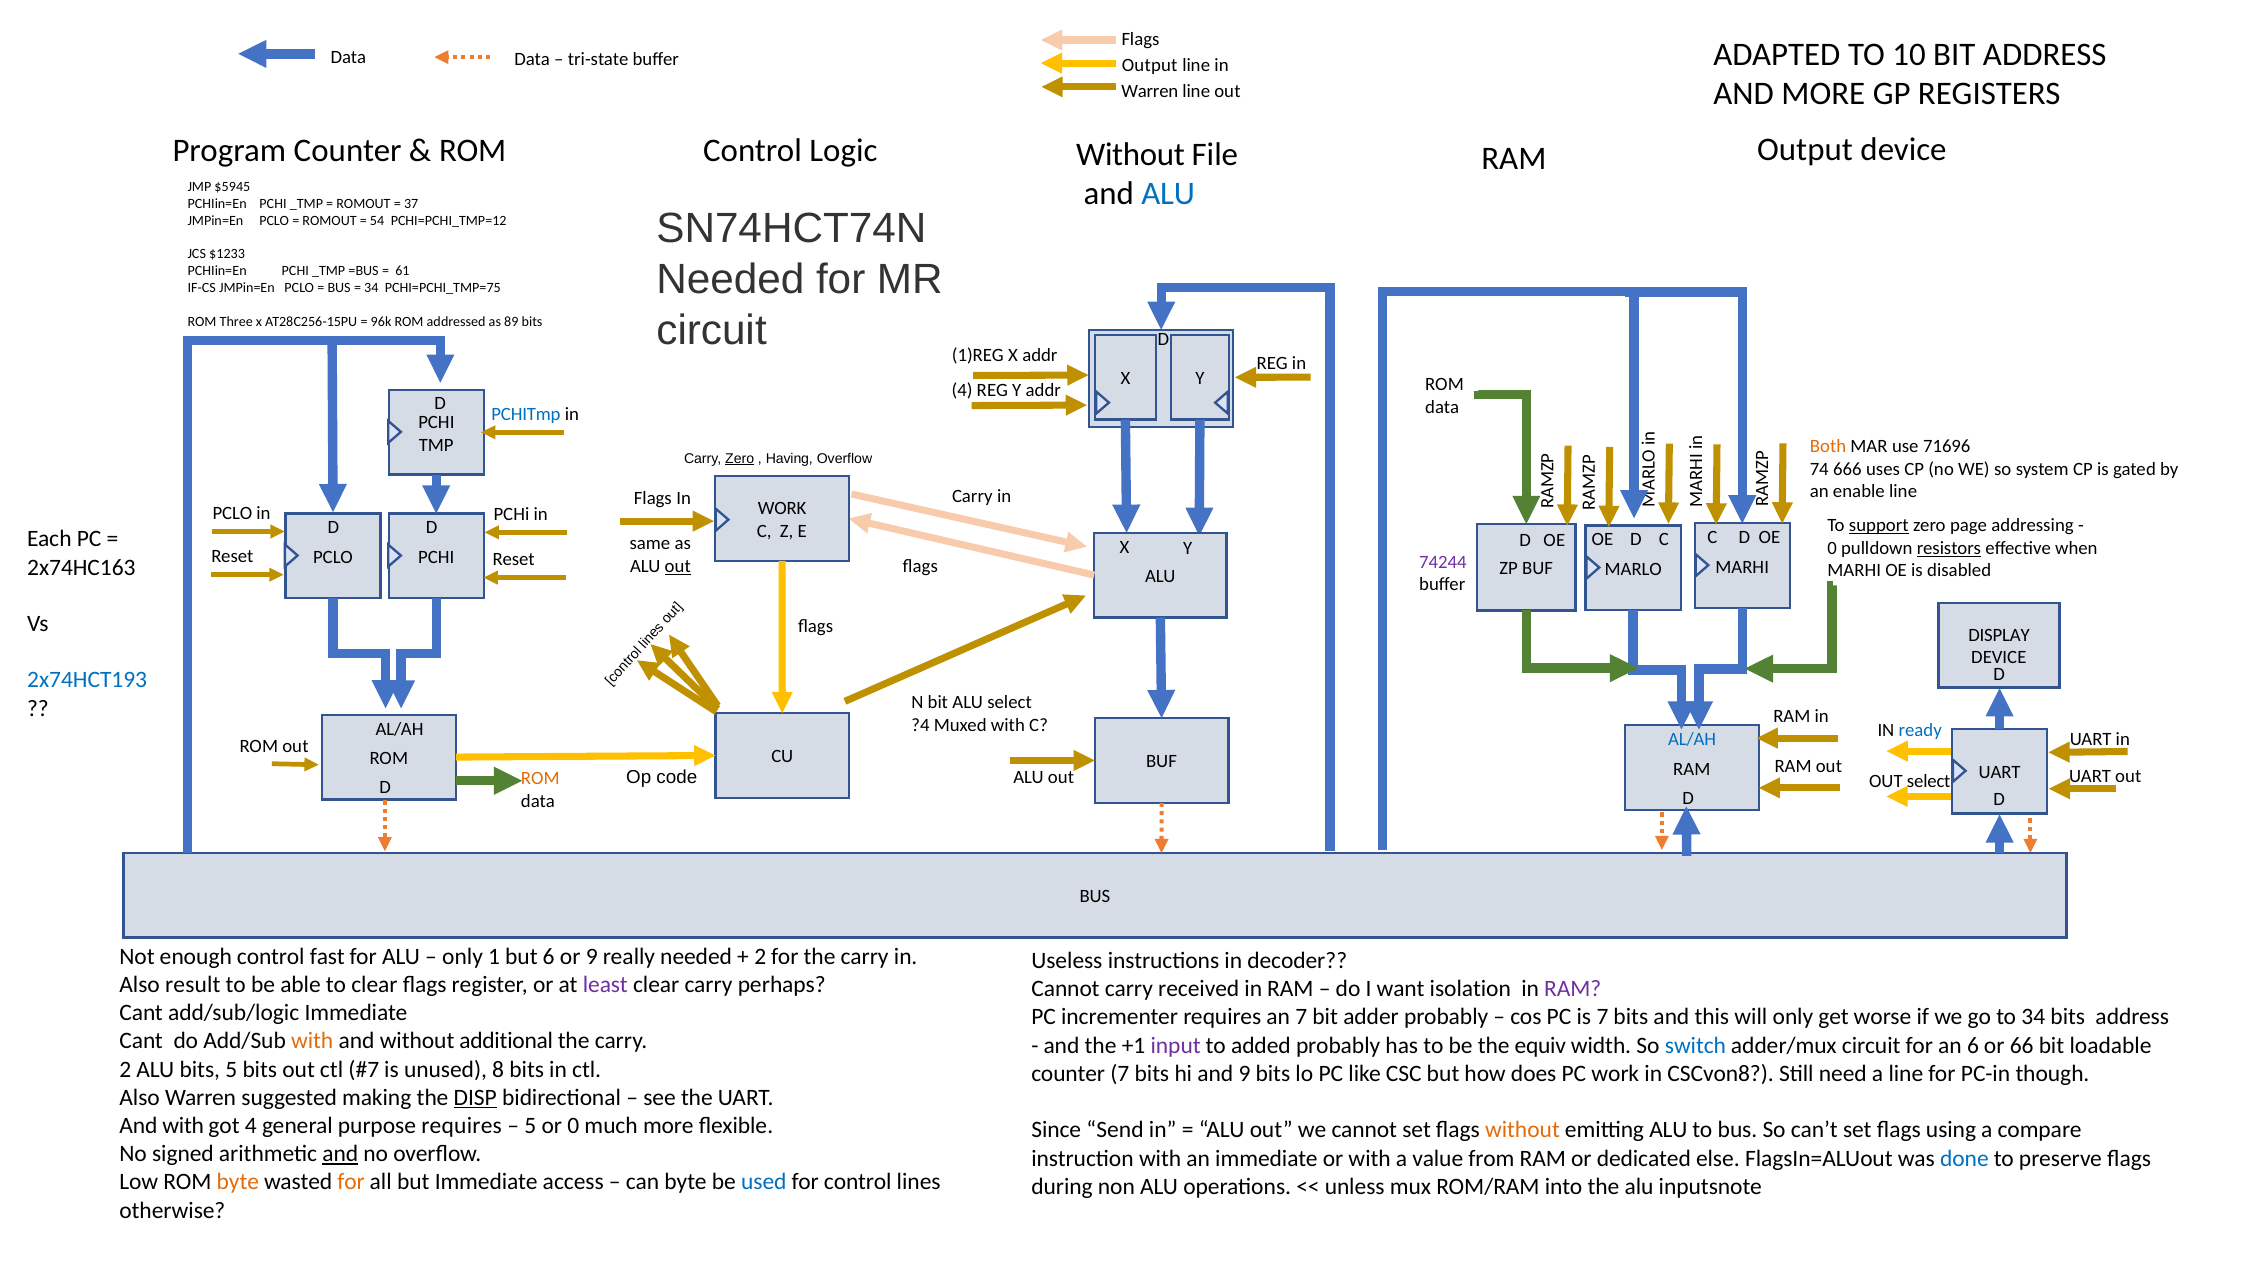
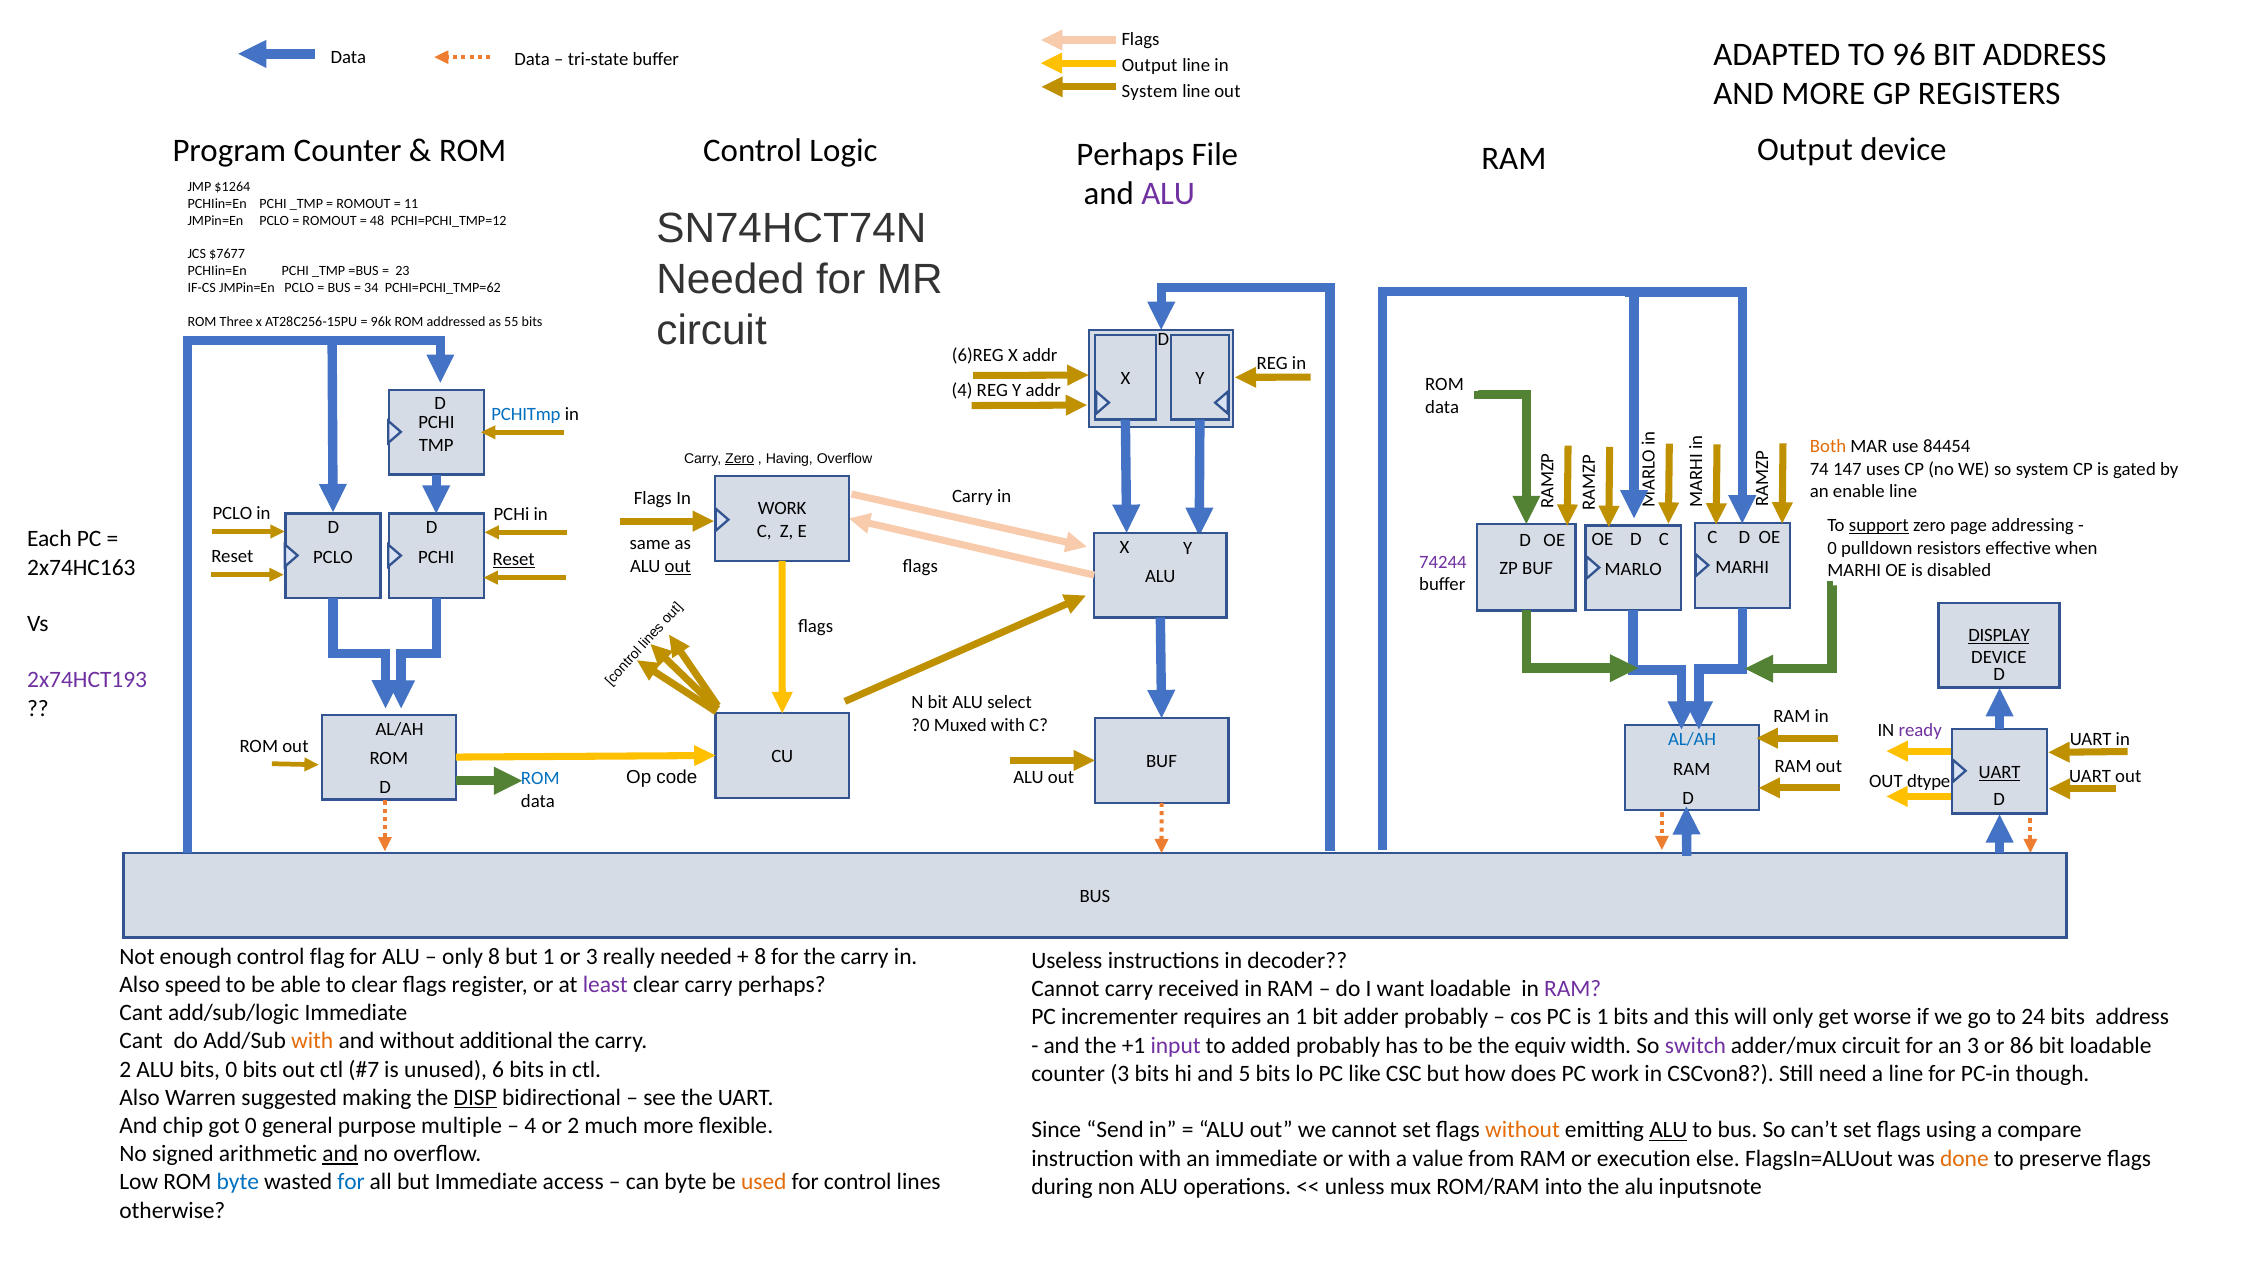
10: 10 -> 96 (1909, 54)
Warren: Warren -> System (1150, 92)
Logic Without: Without -> Perhaps (1130, 154)
ALU colour: blue -> purple (1168, 194)
$5945: $5945 -> $1264 (232, 187)
37: 37 -> 11 (411, 204)
54: 54 -> 48 (377, 220)
$1233: $1233 -> $7677 (227, 254)
61: 61 -> 23 (402, 271)
PCHI=PCHI_TMP=75: PCHI=PCHI_TMP=75 -> PCHI=PCHI_TMP=62 (443, 288)
89: 89 -> 55 (511, 322)
1)REG: 1)REG -> 6)REG (978, 356)
71696: 71696 -> 84454 (1947, 447)
666: 666 -> 147 (1847, 469)
resistors underline: present -> none (1949, 548)
Reset underline: none -> present (514, 559)
DISPLAY underline: none -> present (1999, 635)
2x74HCT193 colour: blue -> purple (87, 680)
?4: ?4 -> ?0 (920, 725)
ready colour: blue -> purple (1920, 730)
UART underline: none -> present (2000, 773)
ROM colour: orange -> blue (540, 779)
OUT select: select -> dtype (1929, 782)
fast: fast -> flag (327, 957)
only 1: 1 -> 8 (494, 957)
but 6: 6 -> 1 (549, 957)
or 9: 9 -> 3 (592, 957)
2: 2 -> 8 (760, 957)
result: result -> speed (193, 985)
want isolation: isolation -> loadable (1470, 989)
an 7: 7 -> 1 (1301, 1018)
is 7: 7 -> 1 (1603, 1018)
to 34: 34 -> 24 (2033, 1018)
switch colour: blue -> purple (1695, 1046)
an 6: 6 -> 3 (1973, 1046)
66: 66 -> 86 (2022, 1046)
bits 5: 5 -> 0 (231, 1070)
8: 8 -> 6 (498, 1070)
counter 7: 7 -> 3 (1120, 1074)
and 9: 9 -> 5 (1244, 1074)
And with: with -> chip (183, 1126)
got 4: 4 -> 0 (251, 1126)
purpose requires: requires -> multiple (462, 1126)
5: 5 -> 4 (530, 1126)
or 0: 0 -> 2 (573, 1126)
ALU underline: none -> present (1668, 1130)
dedicated: dedicated -> execution (1644, 1159)
done colour: blue -> orange (1964, 1159)
byte colour: orange -> blue (238, 1183)
for colour: orange -> blue (351, 1183)
used colour: blue -> orange (764, 1183)
